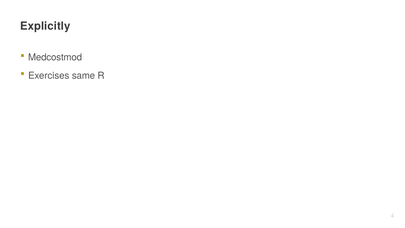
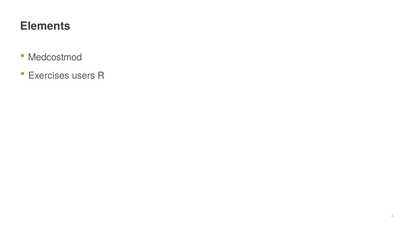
Explicitly: Explicitly -> Elements (45, 26)
same: same -> users (83, 76)
